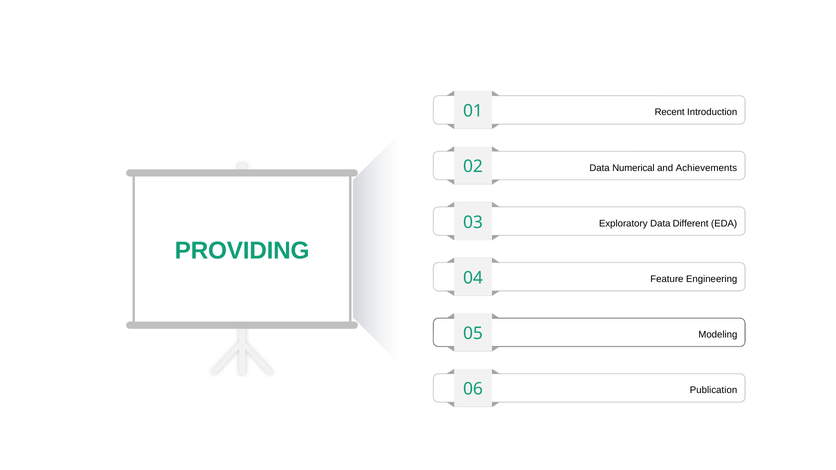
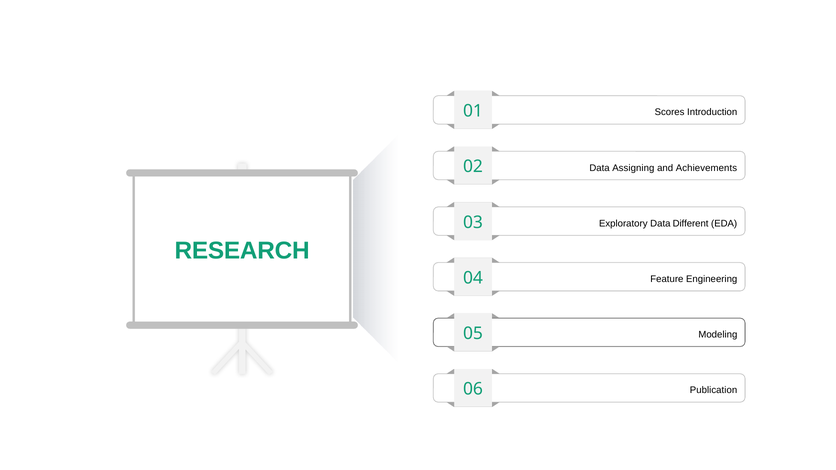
Recent: Recent -> Scores (670, 112)
Numerical: Numerical -> Assigning (633, 168)
PROVIDING: PROVIDING -> RESEARCH (242, 251)
